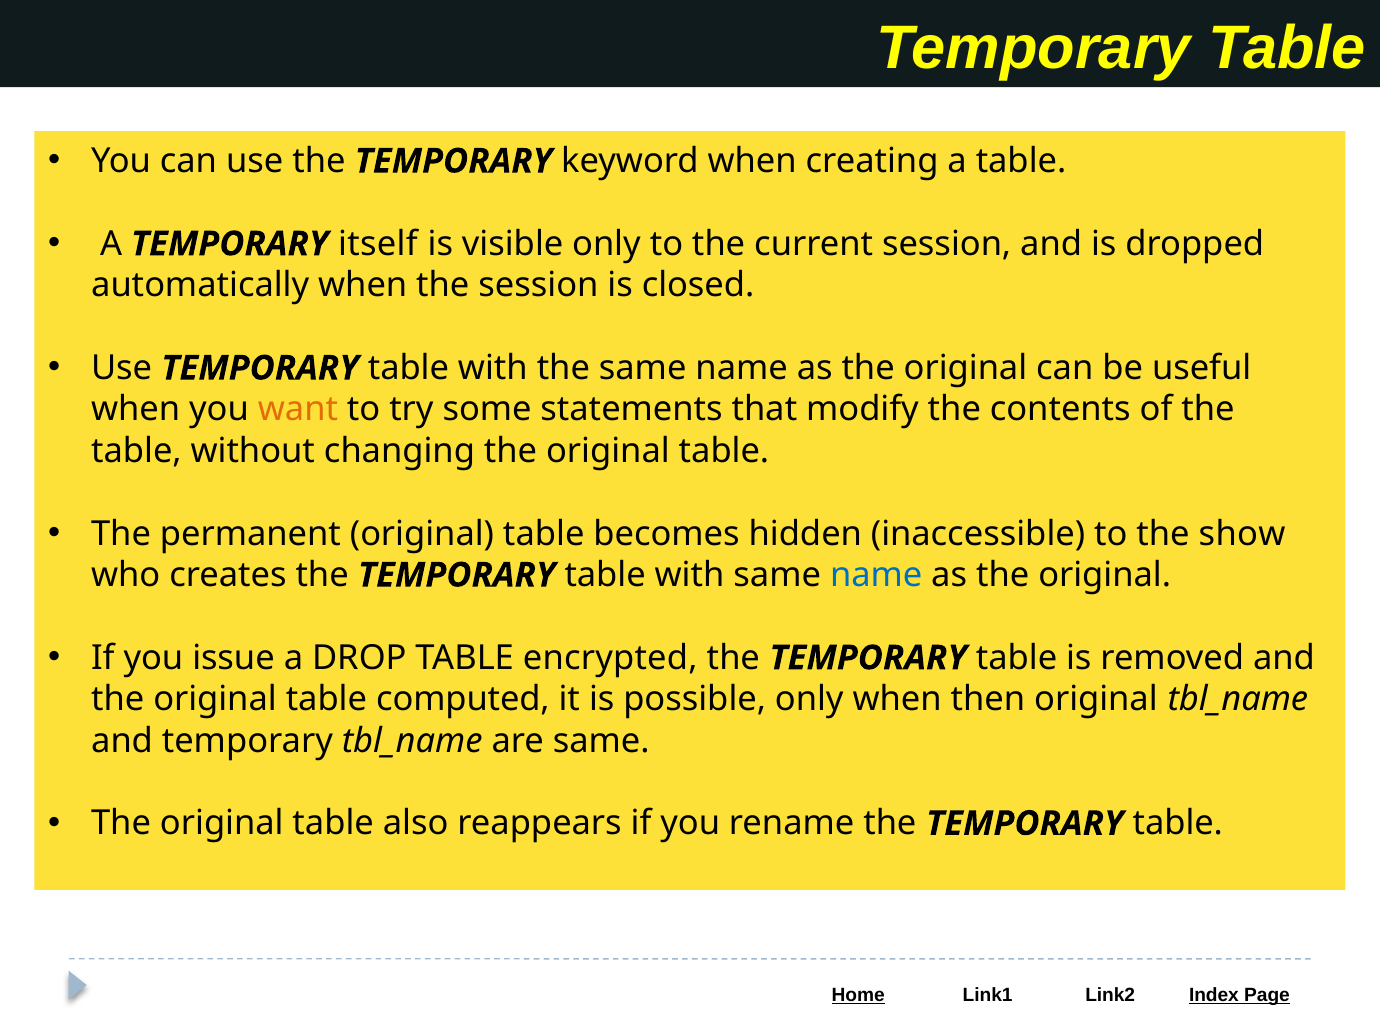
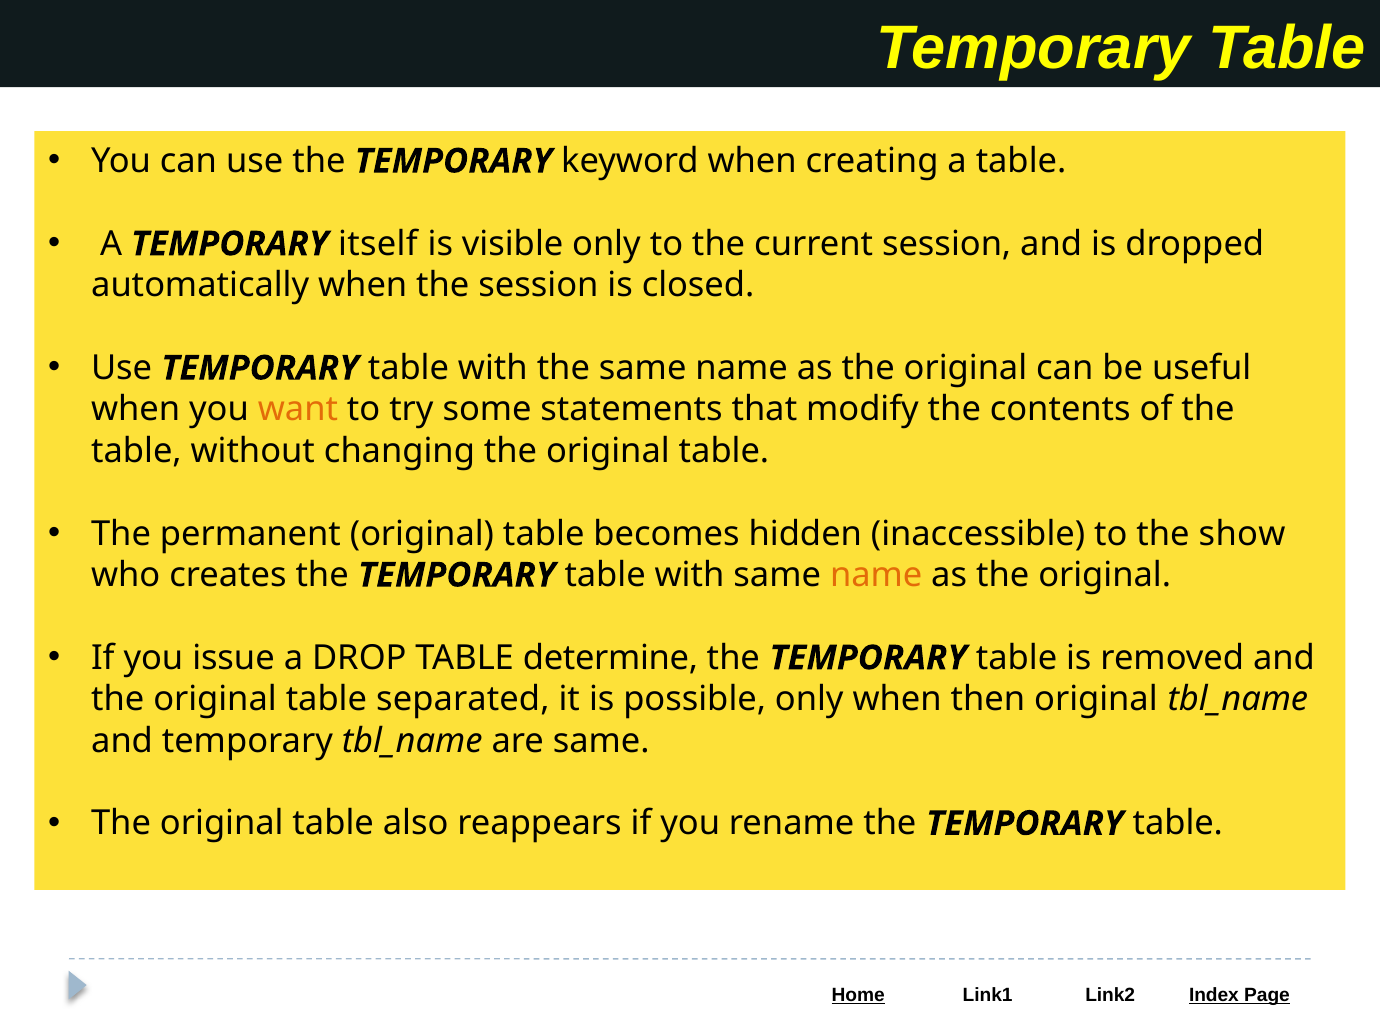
name colour: blue -> orange (876, 575)
encrypted: encrypted -> determine (611, 658)
computed: computed -> separated (463, 699)
